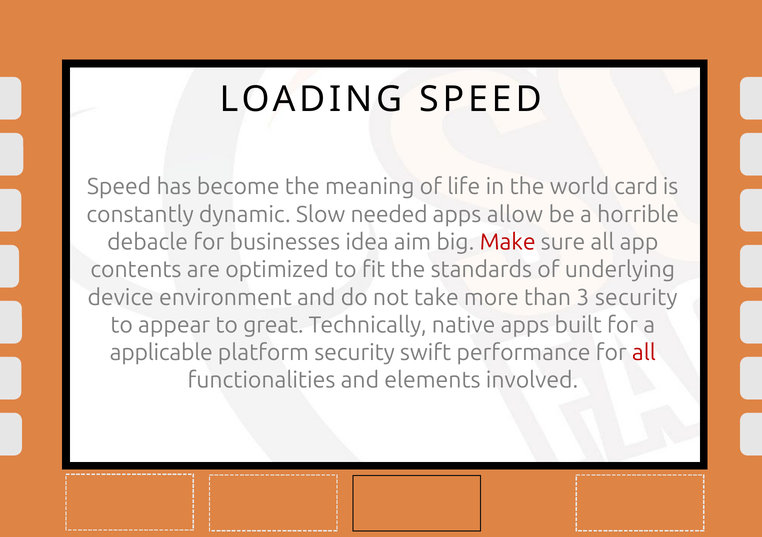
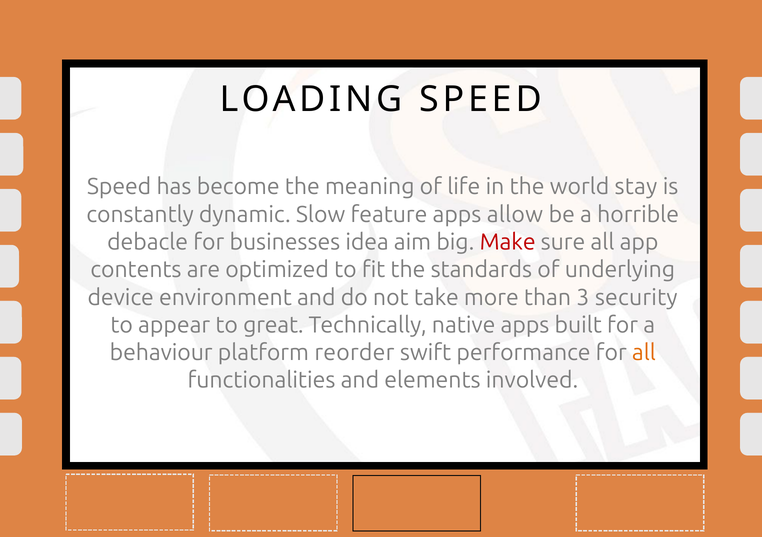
card: card -> stay (636, 187)
needed: needed -> feature (389, 214)
applicable: applicable -> behaviour (161, 353)
platform security: security -> reorder (354, 353)
all colour: red -> orange (644, 353)
